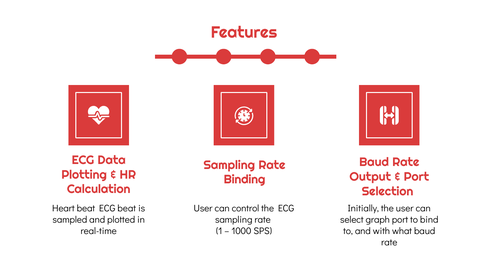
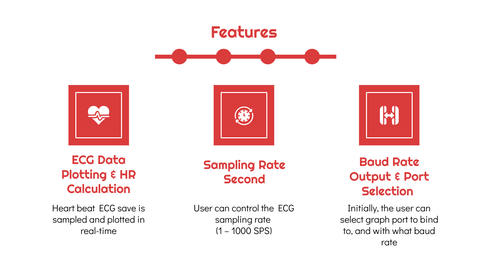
Binding: Binding -> Second (244, 180)
ECG beat: beat -> save (127, 209)
